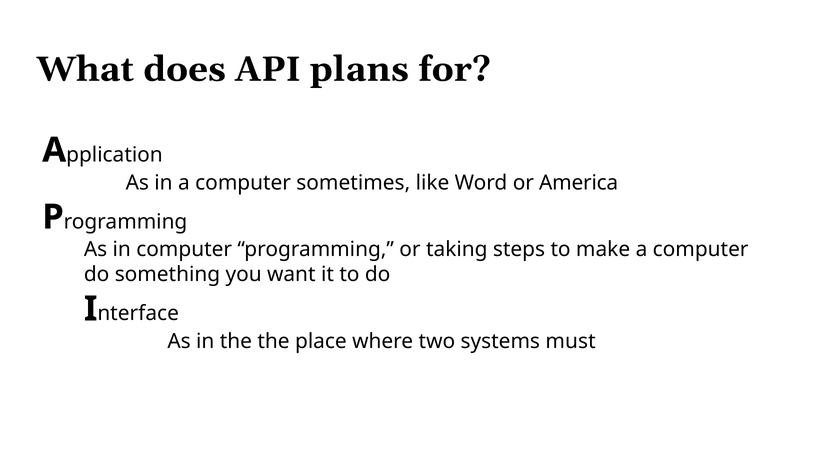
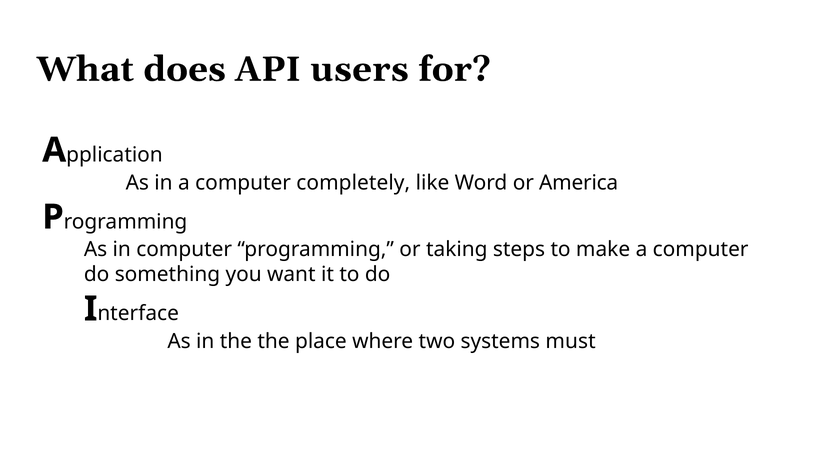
plans: plans -> users (359, 69)
sometimes: sometimes -> completely (353, 183)
